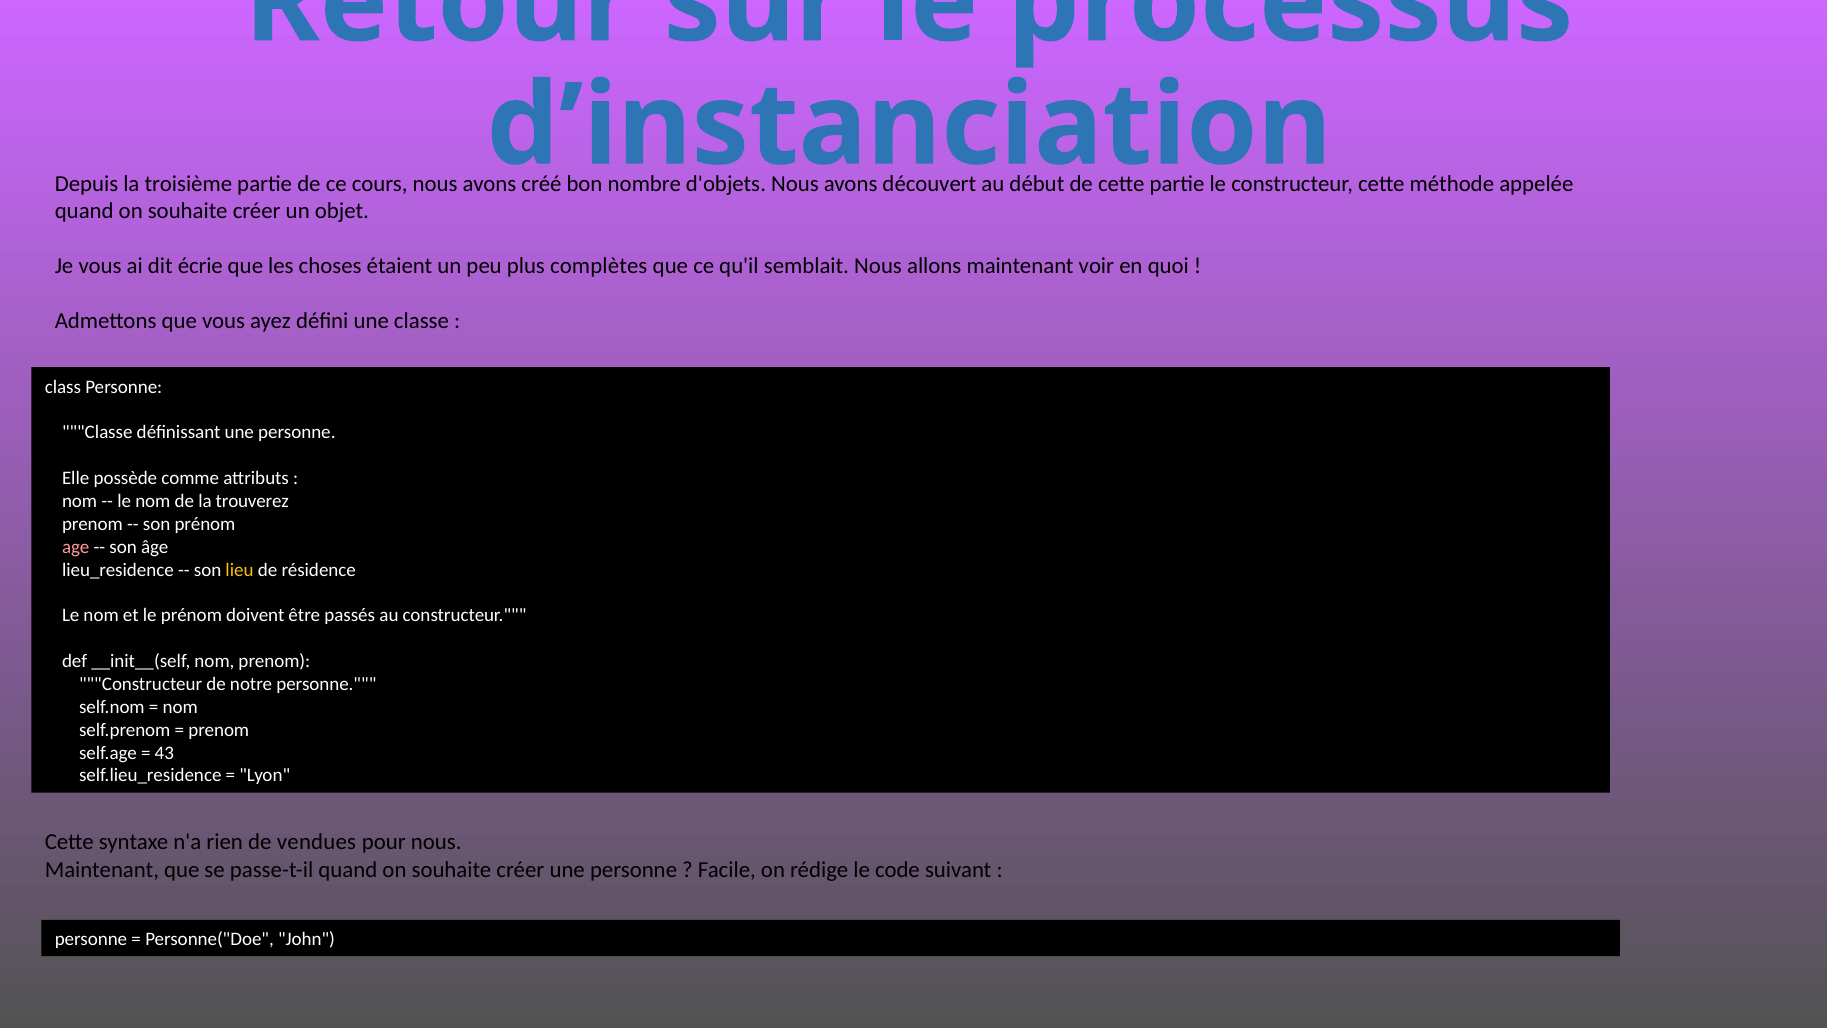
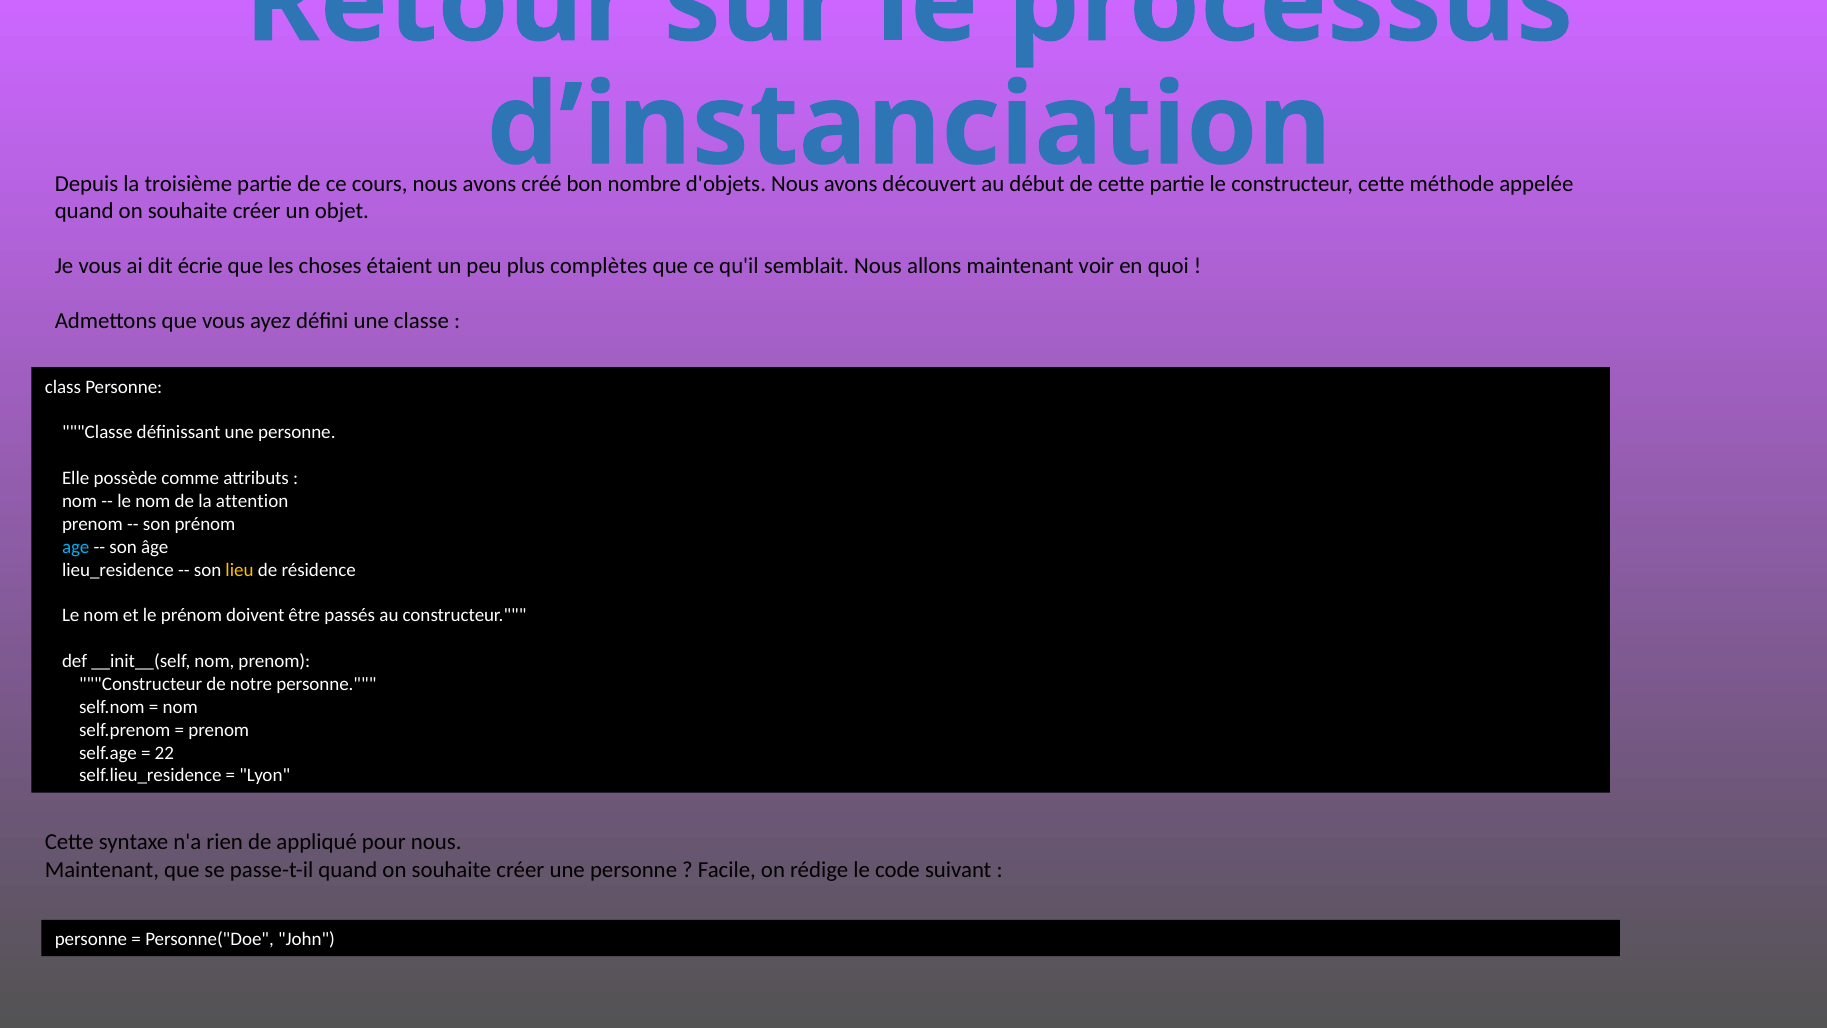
trouverez: trouverez -> attention (252, 501)
age colour: pink -> light blue (76, 547)
43: 43 -> 22 (164, 753)
vendues: vendues -> appliqué (317, 842)
